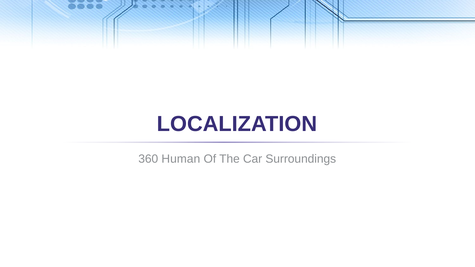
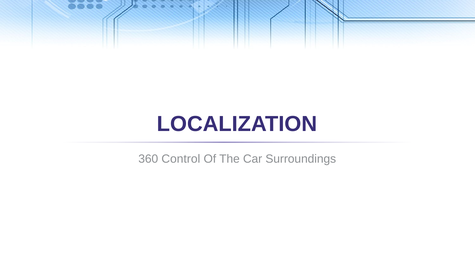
Human: Human -> Control (181, 159)
